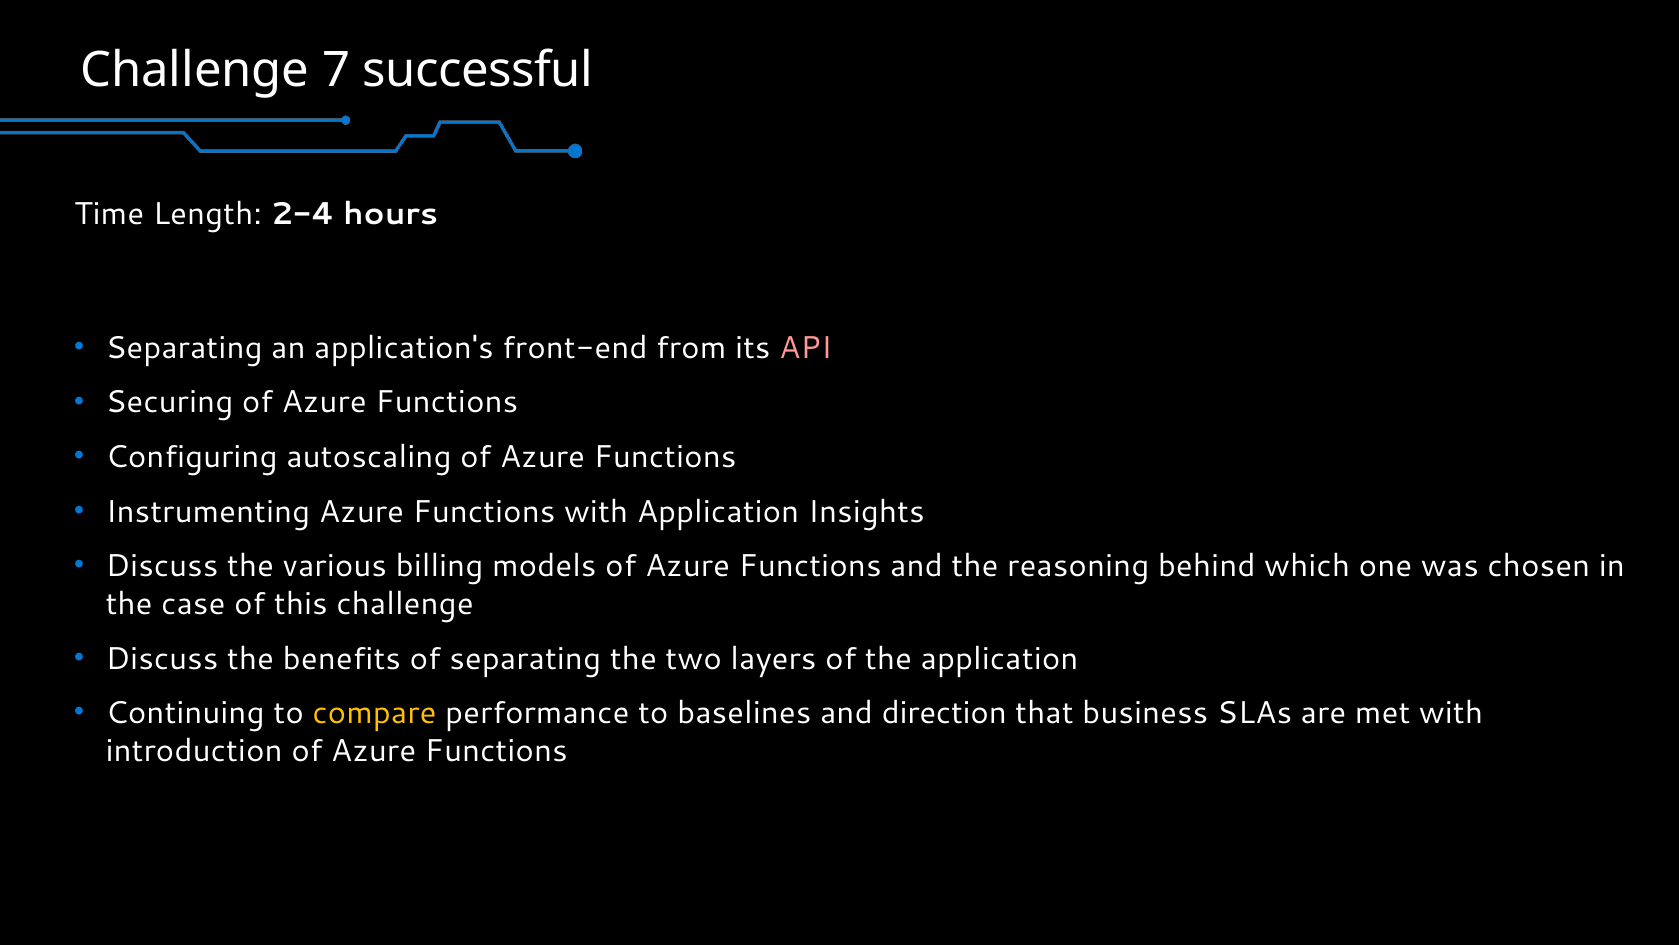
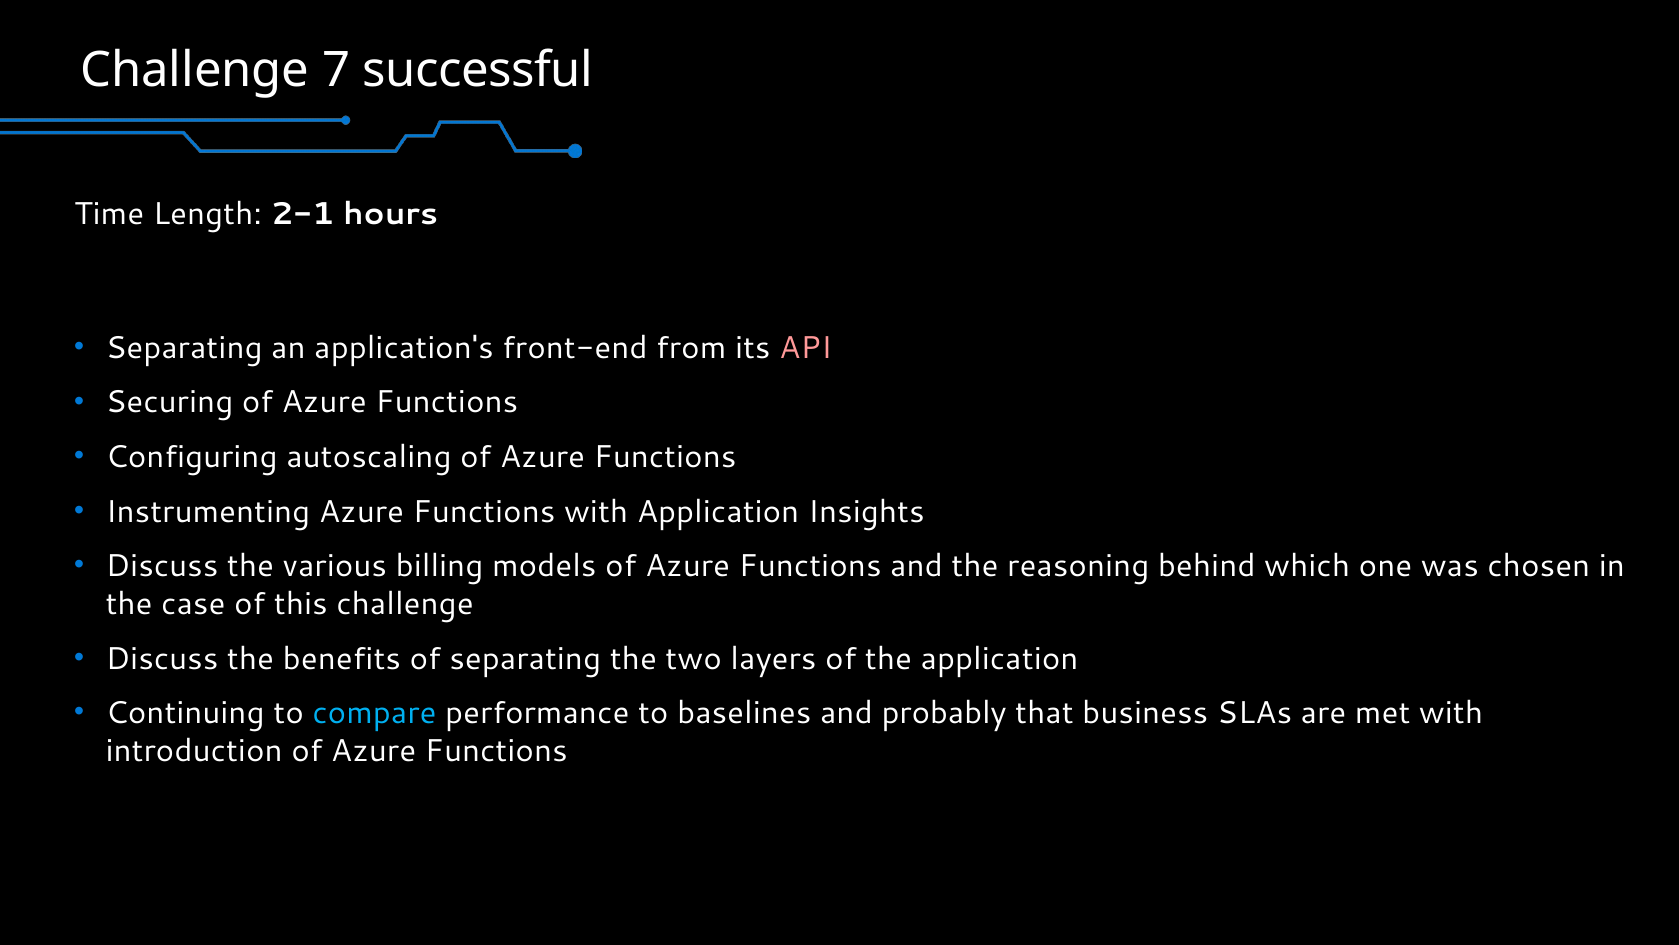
2-4: 2-4 -> 2-1 (303, 214)
compare colour: yellow -> light blue (374, 713)
direction: direction -> probably (944, 713)
